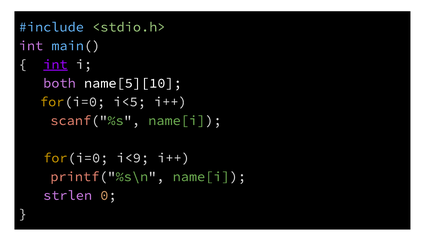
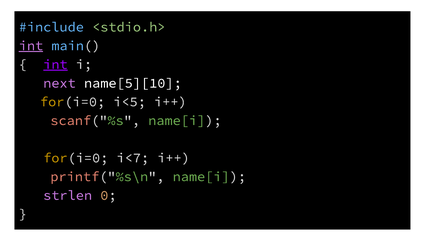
int underline: none -> present (31, 46)
both: both -> next (59, 83)
i<9: i<9 -> i<7 (133, 158)
